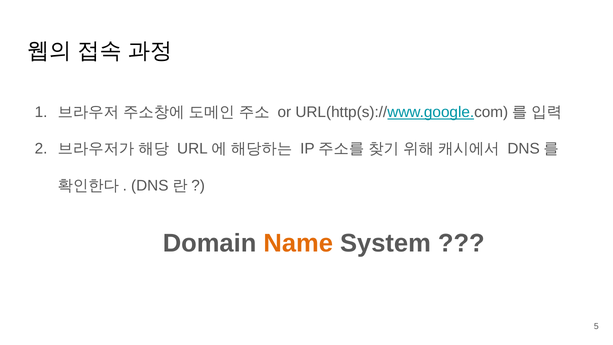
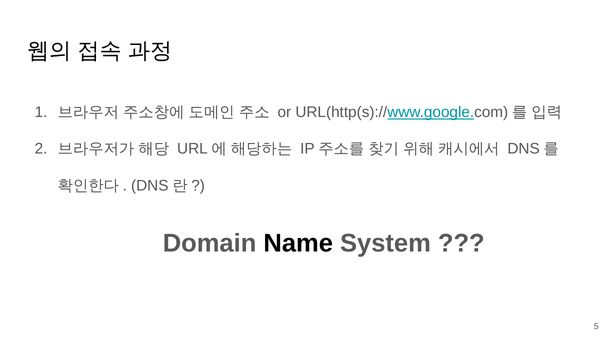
Name colour: orange -> black (298, 243)
